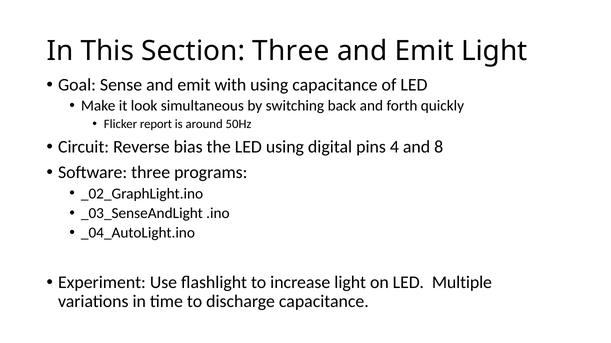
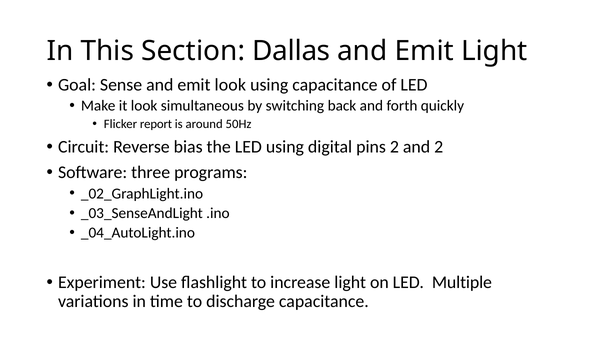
Section Three: Three -> Dallas (291, 51)
emit with: with -> look (230, 85)
pins 4: 4 -> 2 (394, 147)
and 8: 8 -> 2 (439, 147)
